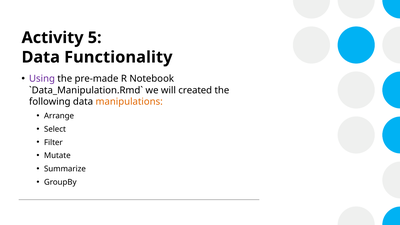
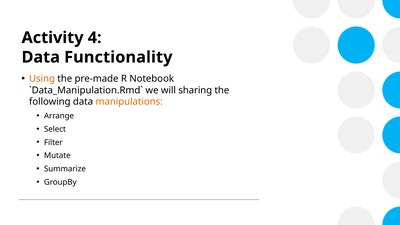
5: 5 -> 4 (95, 38)
Using colour: purple -> orange (42, 79)
created: created -> sharing (195, 90)
